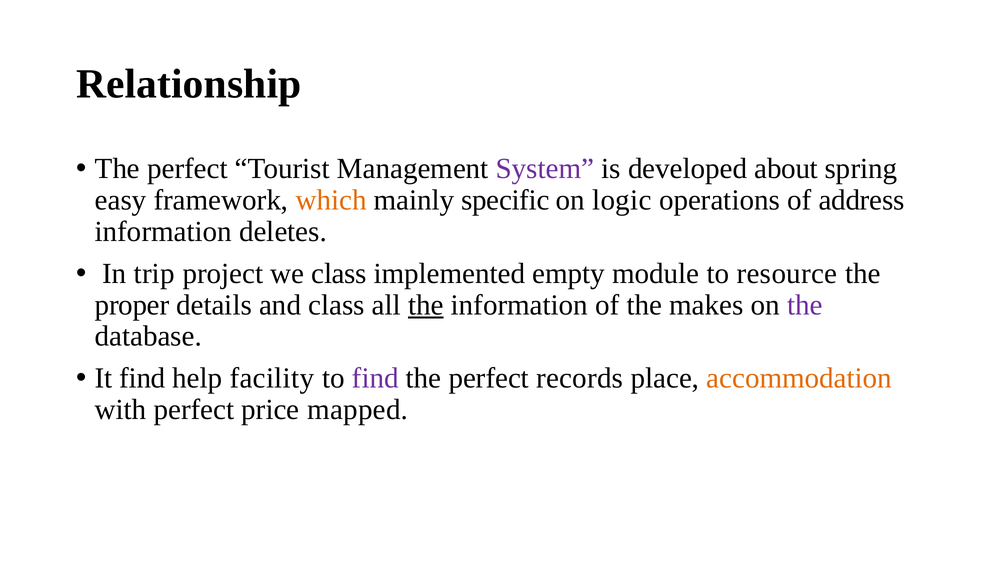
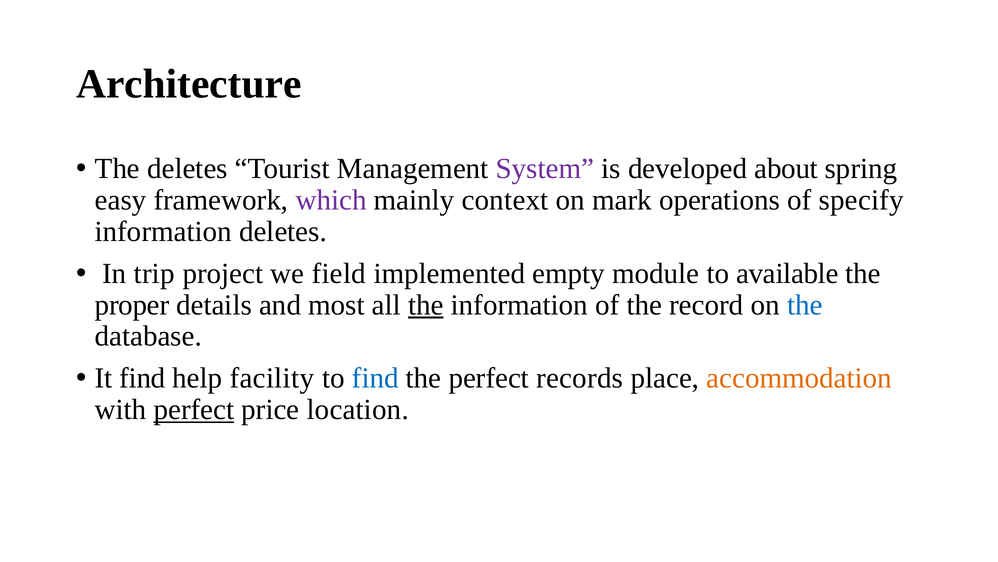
Relationship: Relationship -> Architecture (189, 84)
perfect: perfect -> deletes (187, 169)
which colour: orange -> purple (331, 200)
specific: specific -> context (505, 200)
logic: logic -> mark (622, 200)
address: address -> specify (861, 200)
we class: class -> field (339, 273)
resource: resource -> available (787, 273)
and class: class -> most (337, 305)
makes: makes -> record (706, 305)
the colour: purple -> blue (805, 305)
find colour: purple -> blue (375, 378)
perfect underline: none -> present (194, 409)
mapped: mapped -> location (358, 409)
